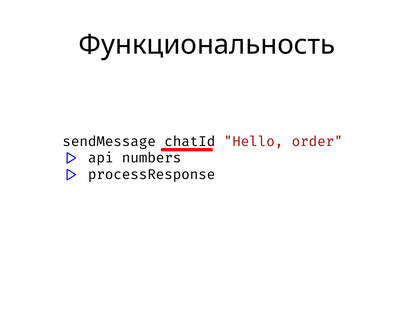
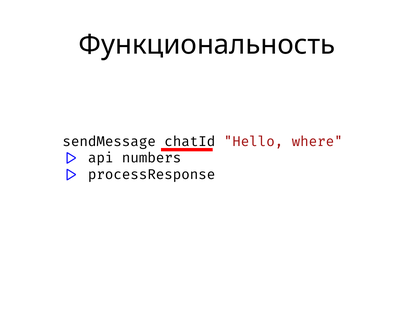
order: order -> where (317, 142)
